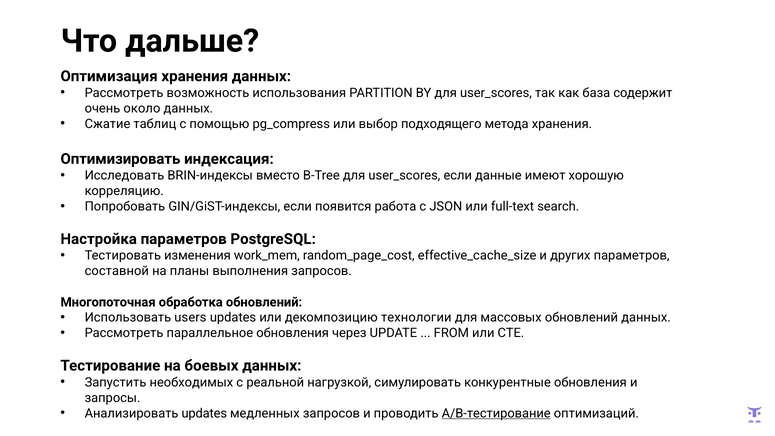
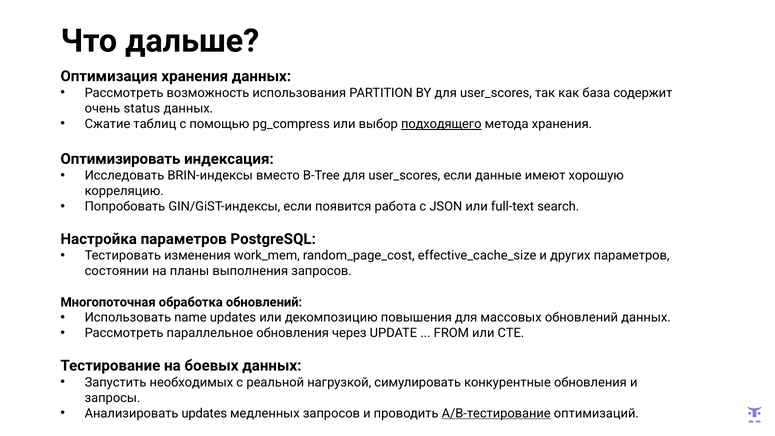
около: около -> status (142, 108)
подходящего underline: none -> present (441, 124)
составной: составной -> состоянии (117, 271)
users: users -> name (190, 318)
технологии: технологии -> повышения (416, 318)
